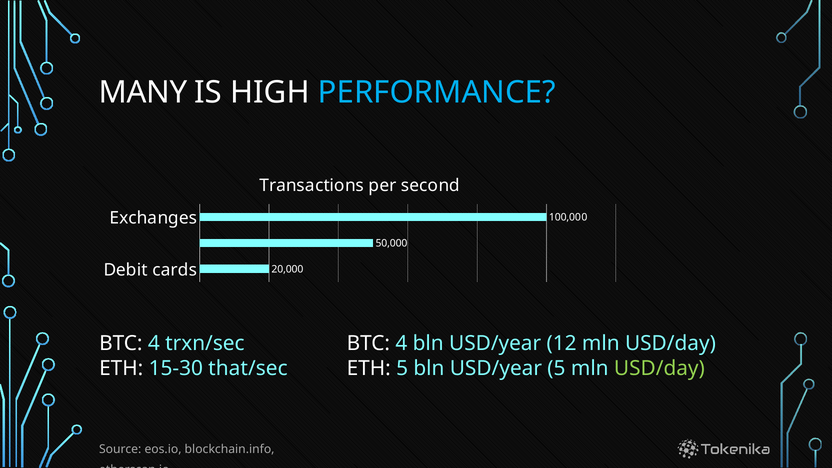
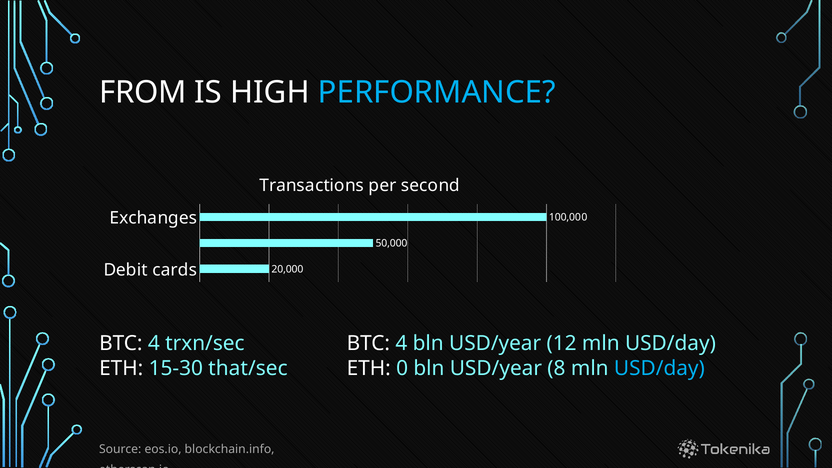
MANY: MANY -> FROM (143, 92)
ETH 5: 5 -> 0 (402, 368)
USD/year 5: 5 -> 8 (556, 368)
USD/day colour: light green -> light blue (659, 368)
